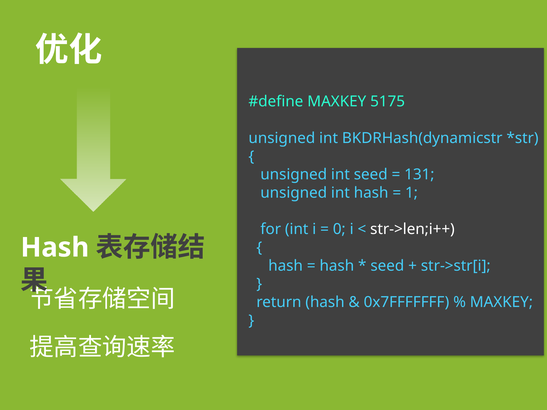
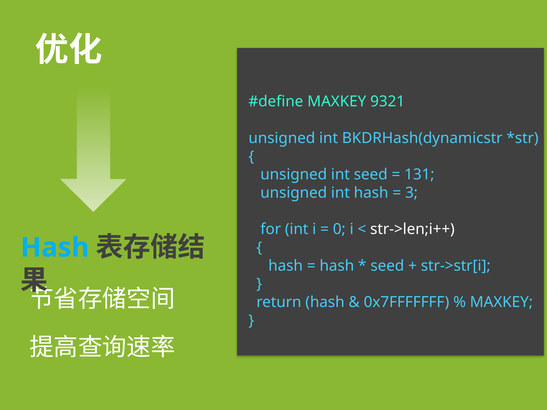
5175: 5175 -> 9321 (388, 102)
1: 1 -> 3 (411, 193)
Hash colour: white -> light blue (55, 248)
